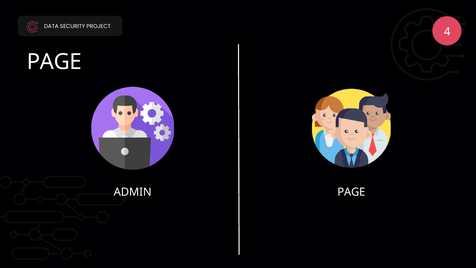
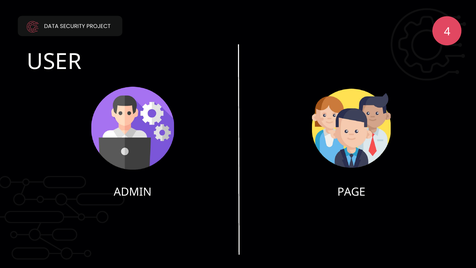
PAGE: PAGE -> USER (54, 62)
